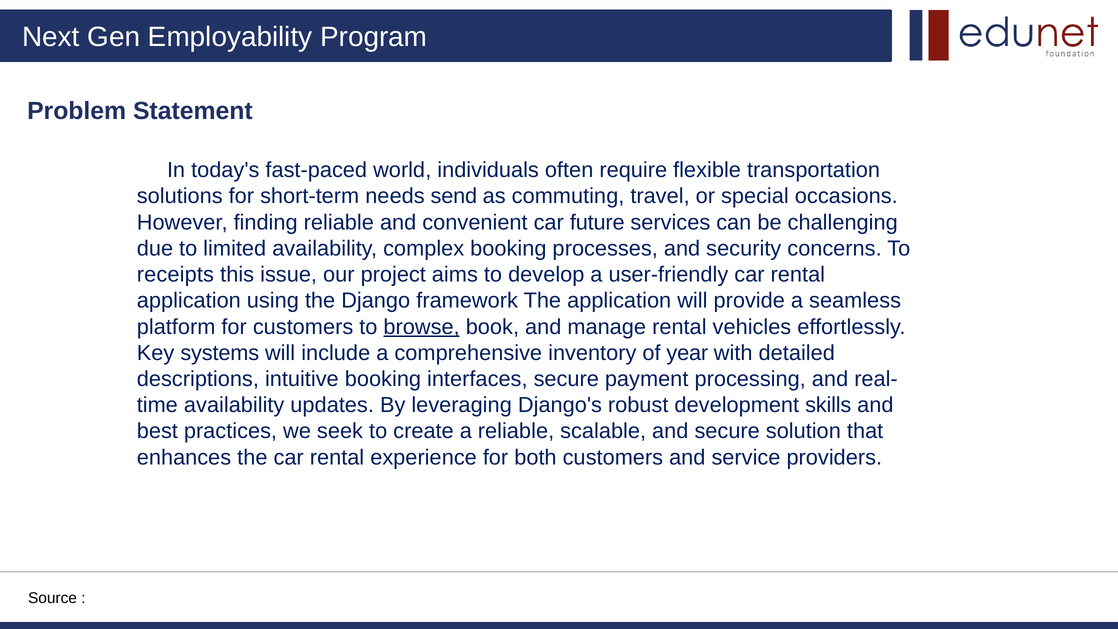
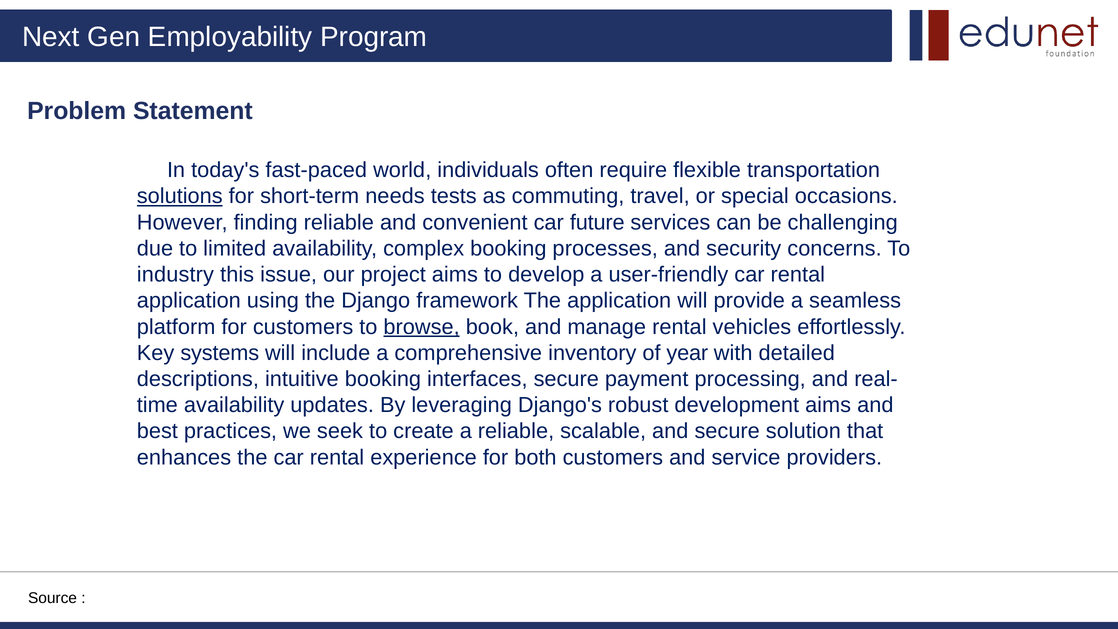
solutions underline: none -> present (180, 196)
send: send -> tests (454, 196)
receipts: receipts -> industry (175, 275)
development skills: skills -> aims (828, 405)
